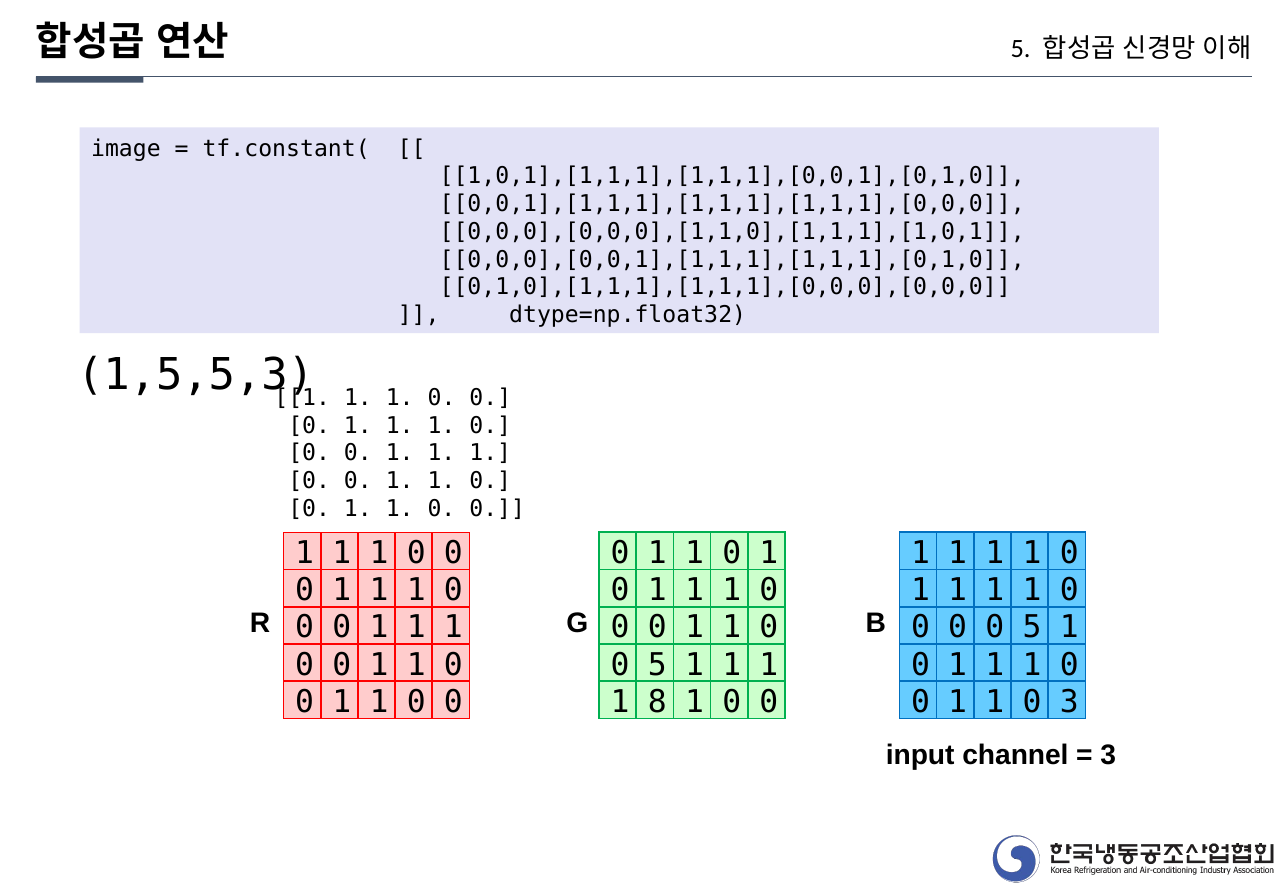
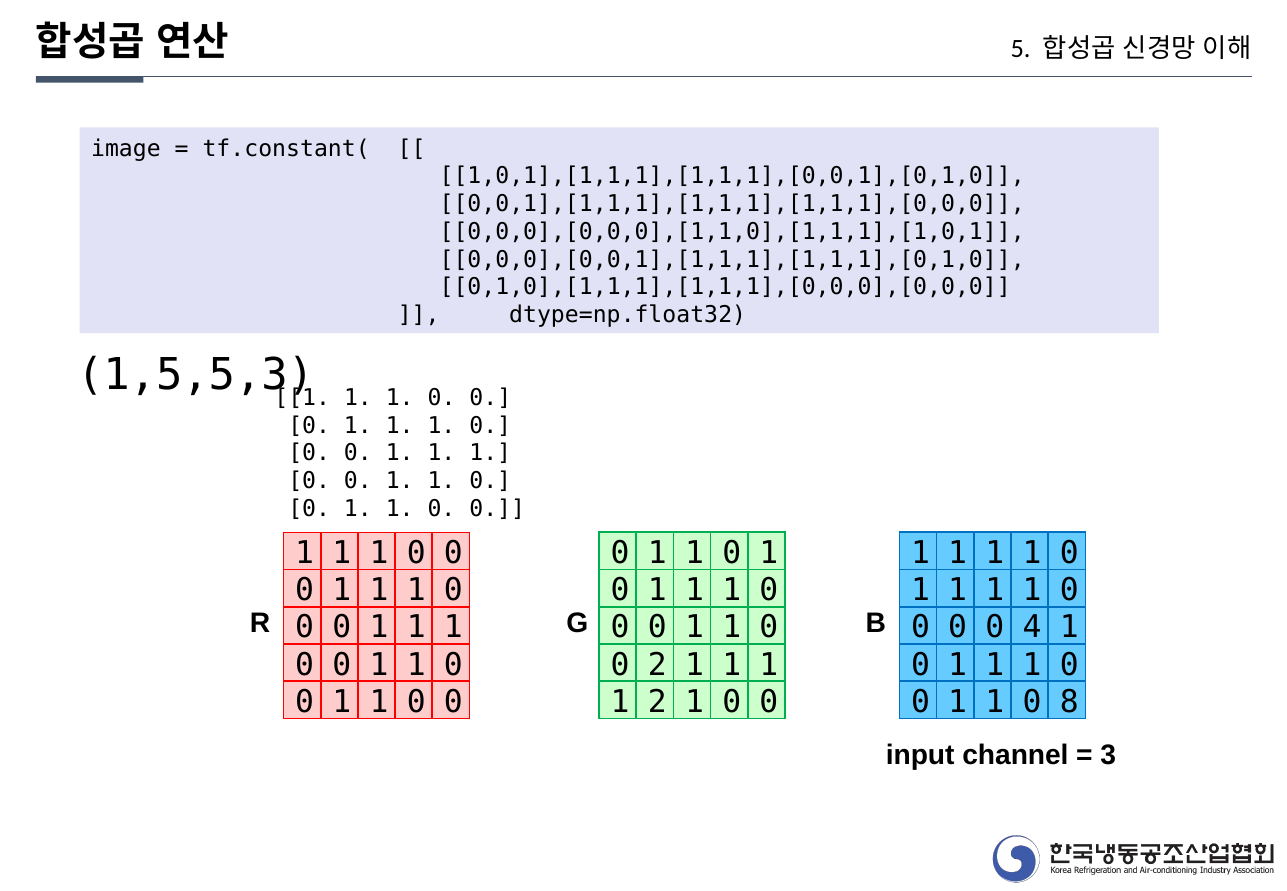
0 0 0 5: 5 -> 4 (1032, 628)
5: 5 -> 2 (657, 665)
1 8: 8 -> 2 (657, 702)
0 3: 3 -> 8 (1069, 702)
